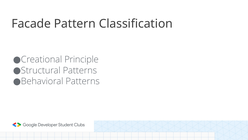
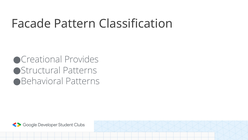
Principle: Principle -> Provides (81, 59)
